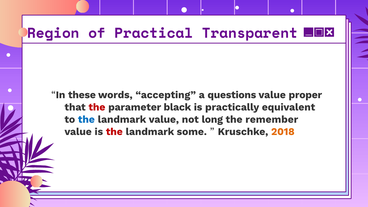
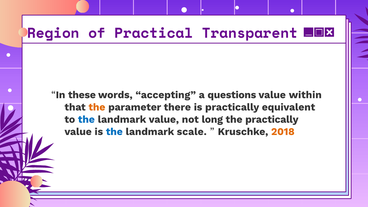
proper: proper -> within (305, 95)
the colour: red -> orange (97, 107)
black: black -> there (177, 107)
the remember: remember -> practically (272, 119)
the colour: red -> blue (114, 132)
some: some -> scale (192, 132)
